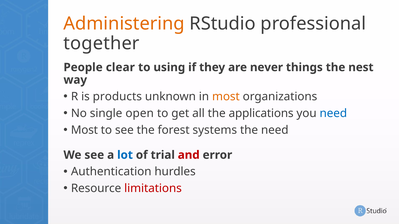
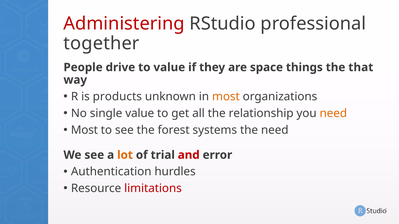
Administering colour: orange -> red (124, 24)
clear: clear -> drive (120, 67)
to using: using -> value (169, 67)
never: never -> space (266, 67)
nest: nest -> that (361, 67)
single open: open -> value (140, 113)
applications: applications -> relationship (261, 113)
need colour: blue -> orange (333, 113)
lot colour: blue -> orange (125, 155)
